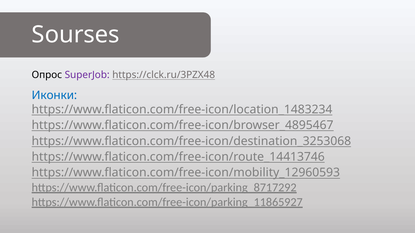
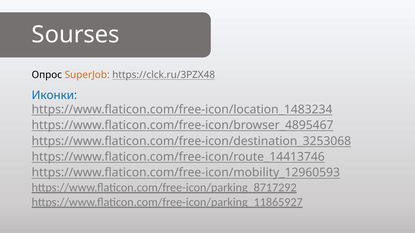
SuperJob colour: purple -> orange (87, 75)
